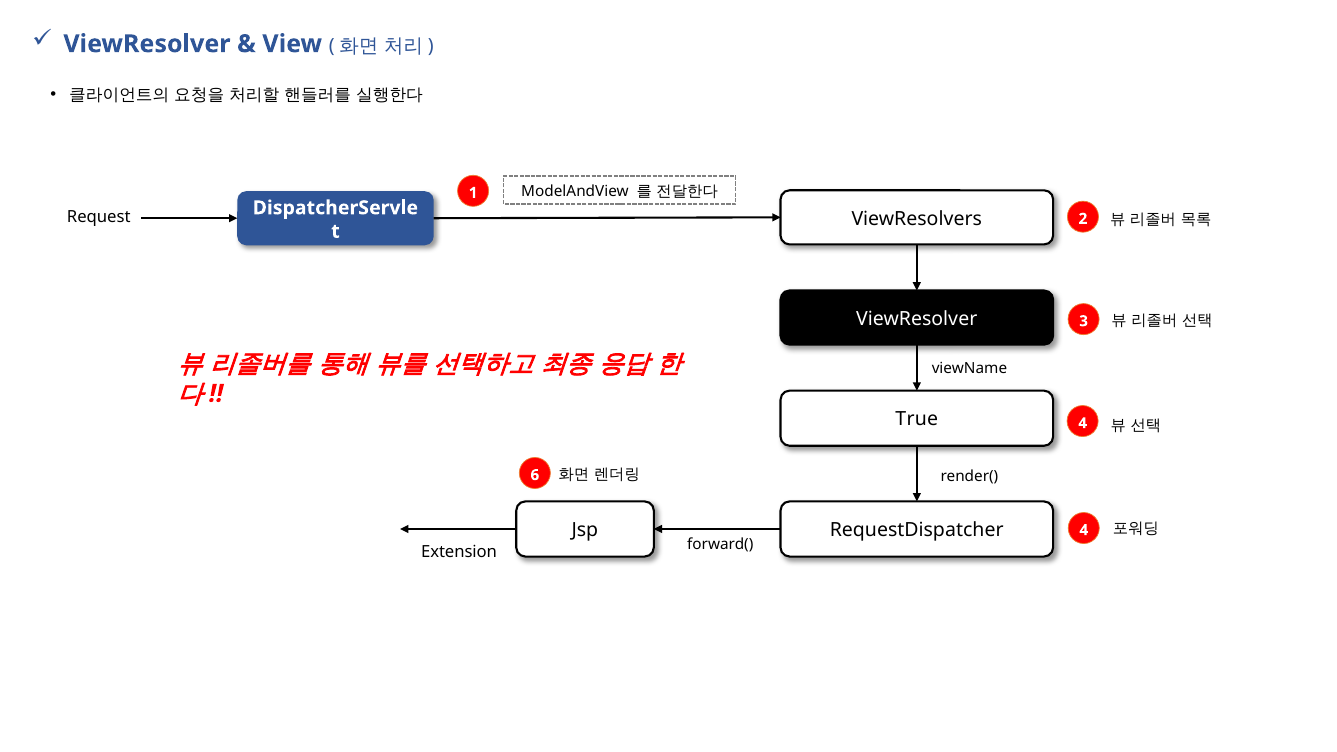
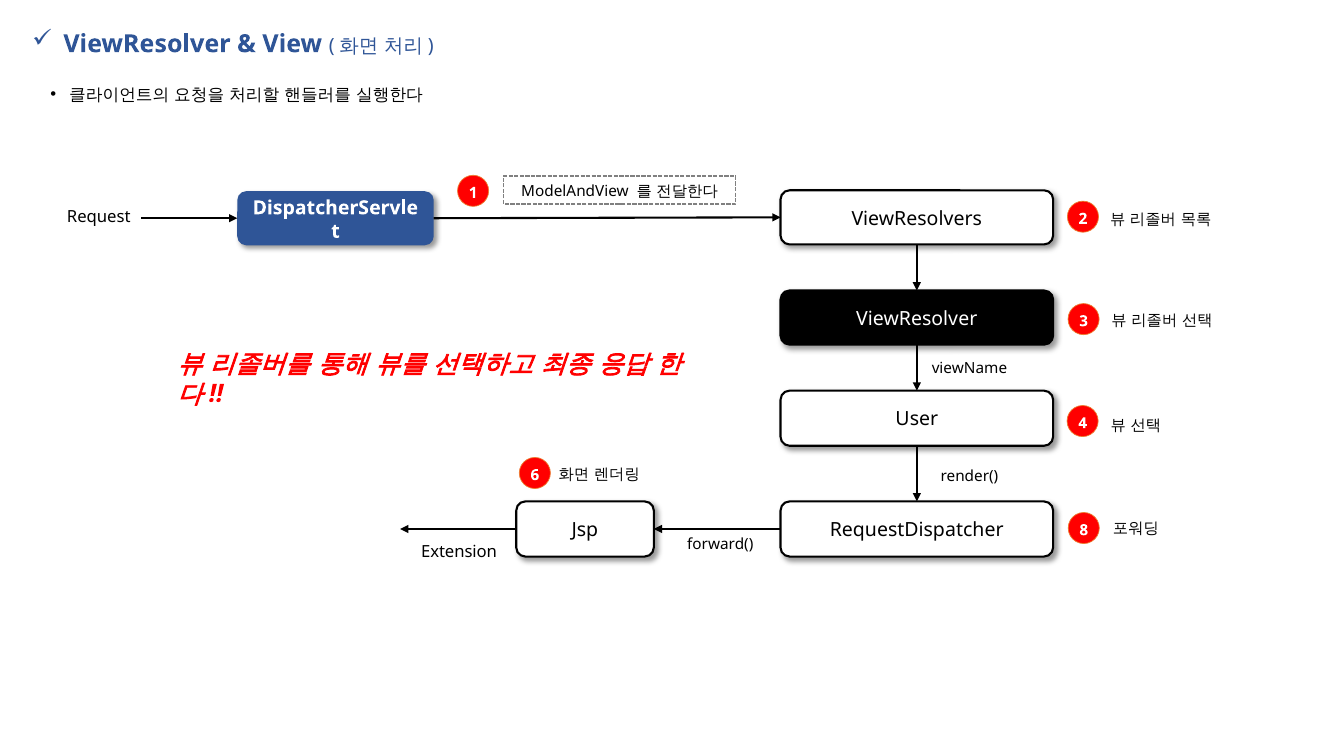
True: True -> User (917, 420)
RequestDispatcher 4: 4 -> 8 (1084, 530)
